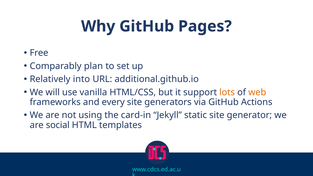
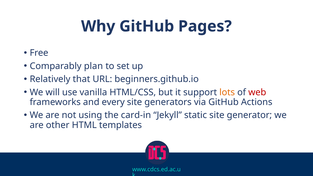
into: into -> that (81, 79)
additional.github.io: additional.github.io -> beginners.github.io (157, 79)
web colour: orange -> red (257, 92)
social: social -> other (58, 125)
